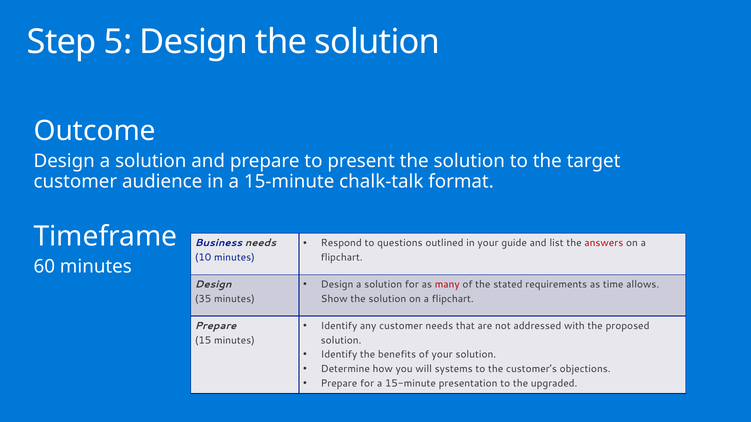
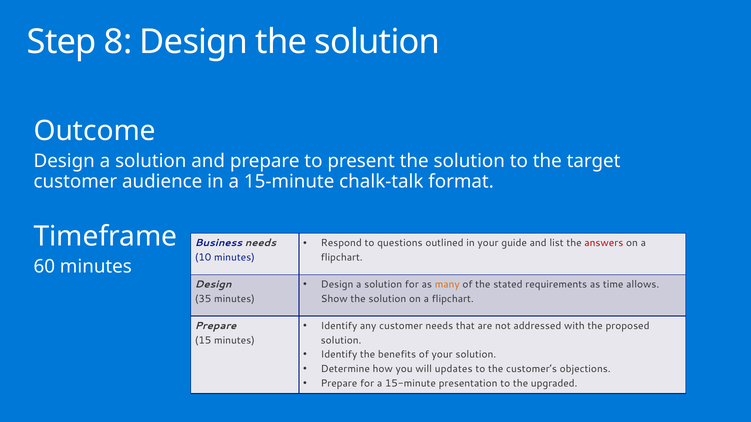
5: 5 -> 8 (118, 42)
many colour: red -> orange (447, 285)
systems: systems -> updates (454, 369)
